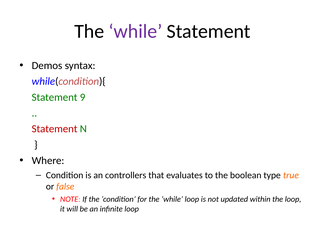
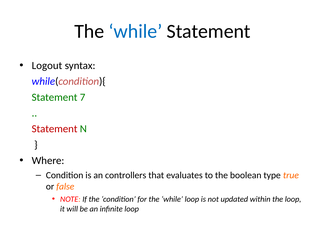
while colour: purple -> blue (135, 31)
Demos: Demos -> Logout (47, 66)
9: 9 -> 7 (83, 98)
